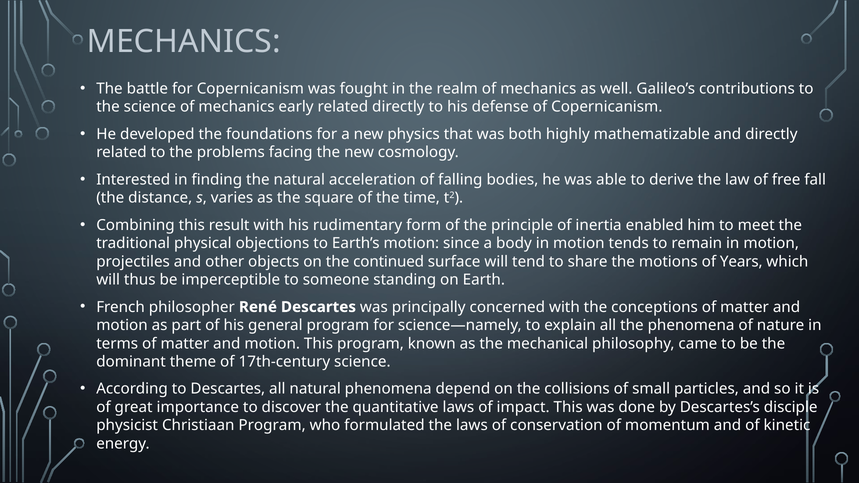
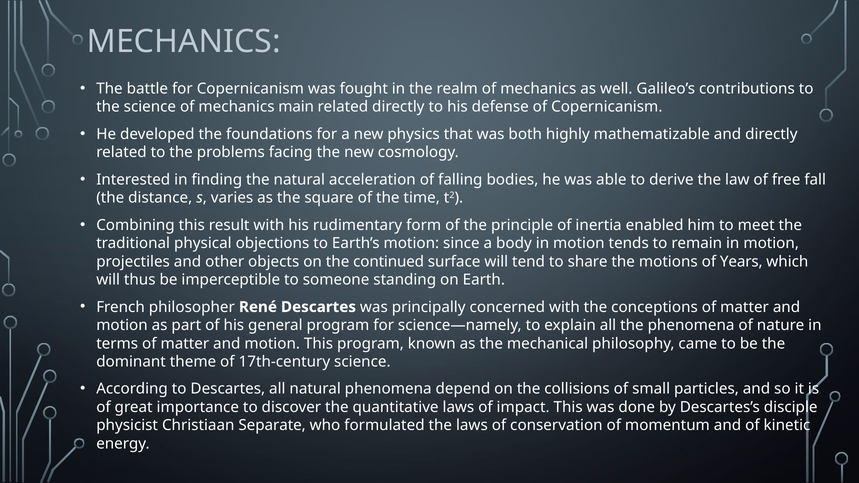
early: early -> main (296, 107)
Christiaan Program: Program -> Separate (272, 426)
